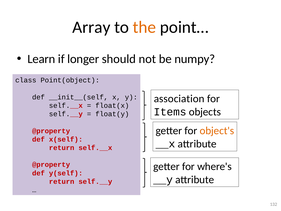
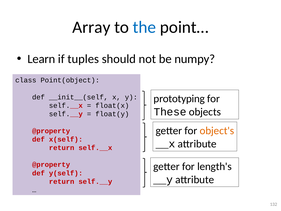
the colour: orange -> blue (144, 27)
longer: longer -> tuples (83, 59)
association: association -> prototyping (179, 99)
Items: Items -> These (170, 112)
where's: where's -> length's (214, 166)
